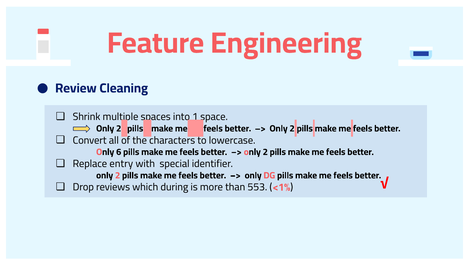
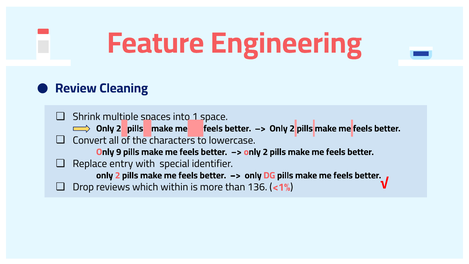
6: 6 -> 9 (119, 152)
during: during -> within (174, 187)
553: 553 -> 136 (257, 187)
